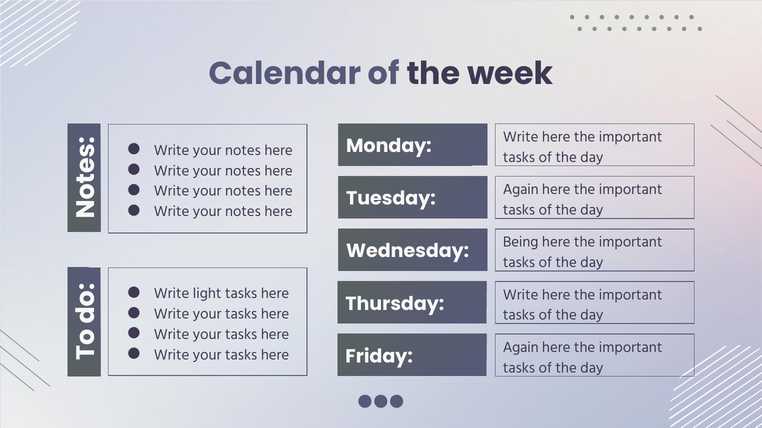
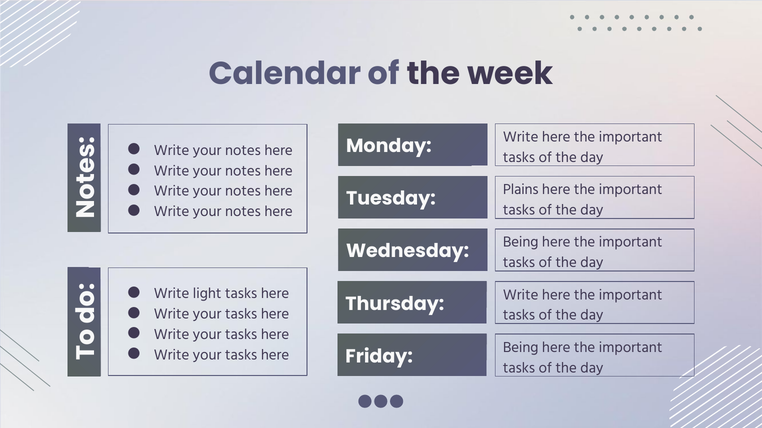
Again: Again -> Plains (521, 190)
Again: Again -> Being (521, 348)
